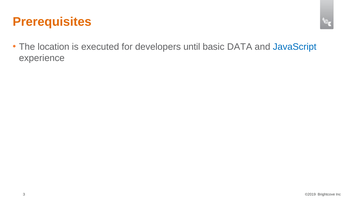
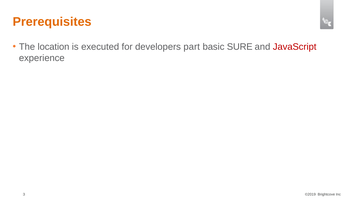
until: until -> part (192, 47)
DATA: DATA -> SURE (240, 47)
JavaScript colour: blue -> red (295, 47)
